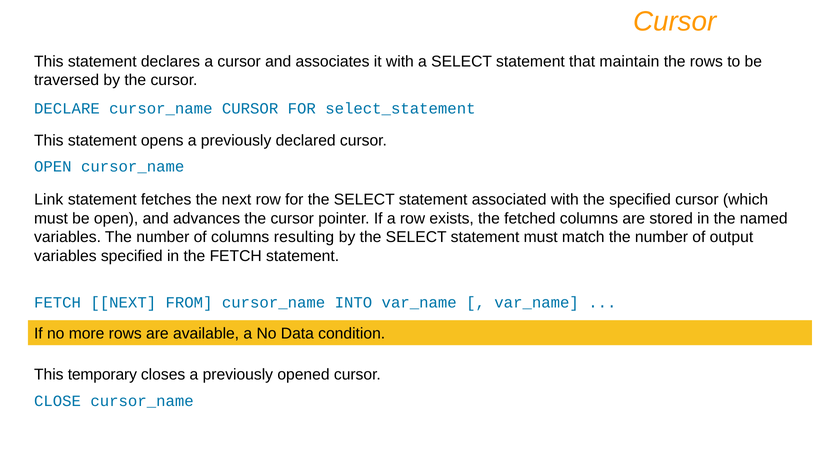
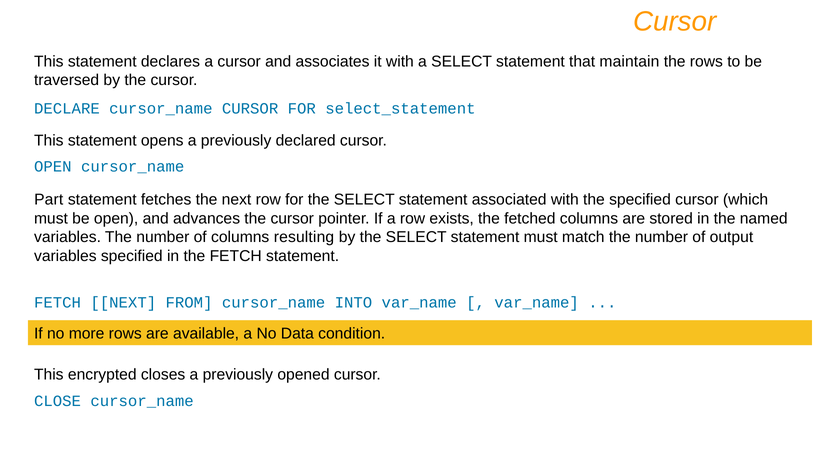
Link: Link -> Part (49, 199)
temporary: temporary -> encrypted (102, 375)
